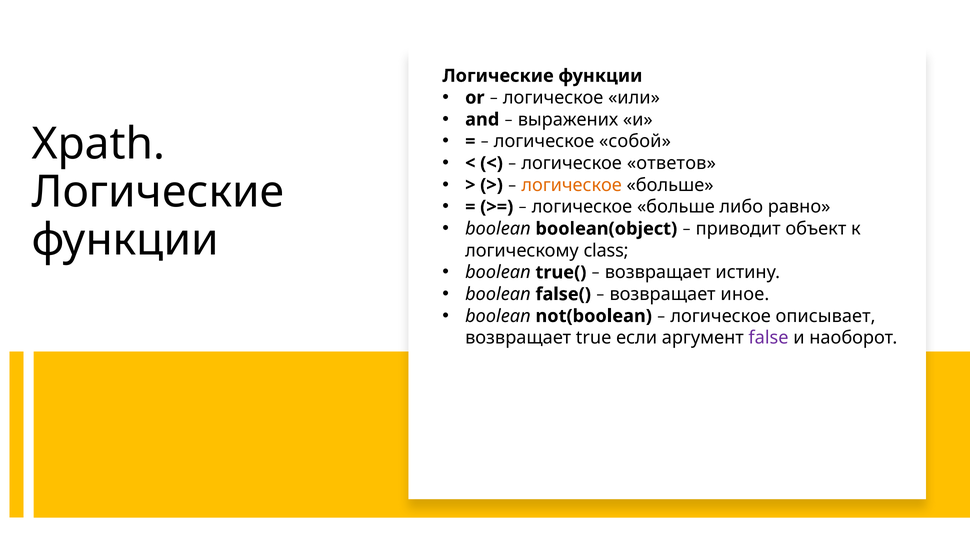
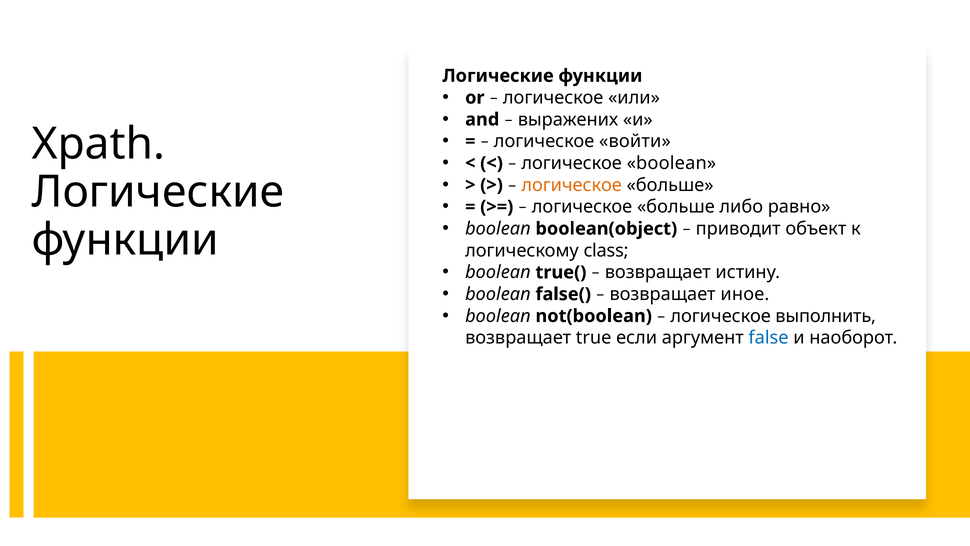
собой: собой -> войти (635, 141)
логическое ответов: ответов -> boolean (671, 163)
описывает: описывает -> выполнить (826, 316)
false colour: purple -> blue (769, 338)
